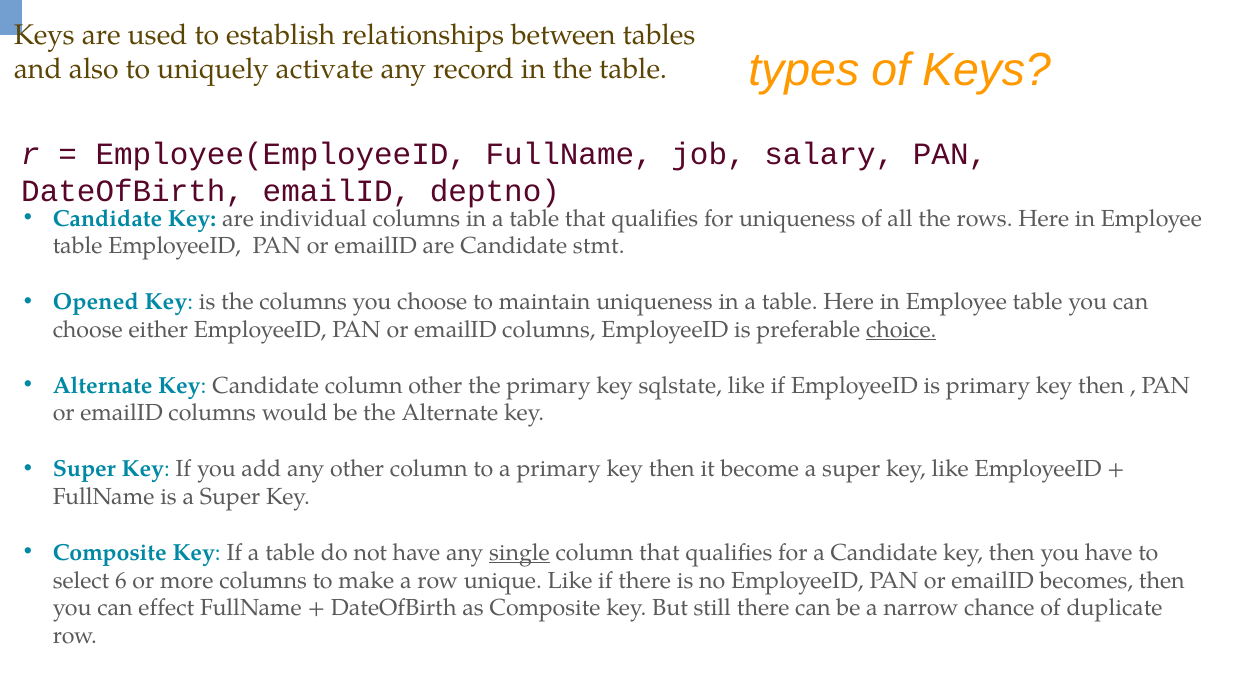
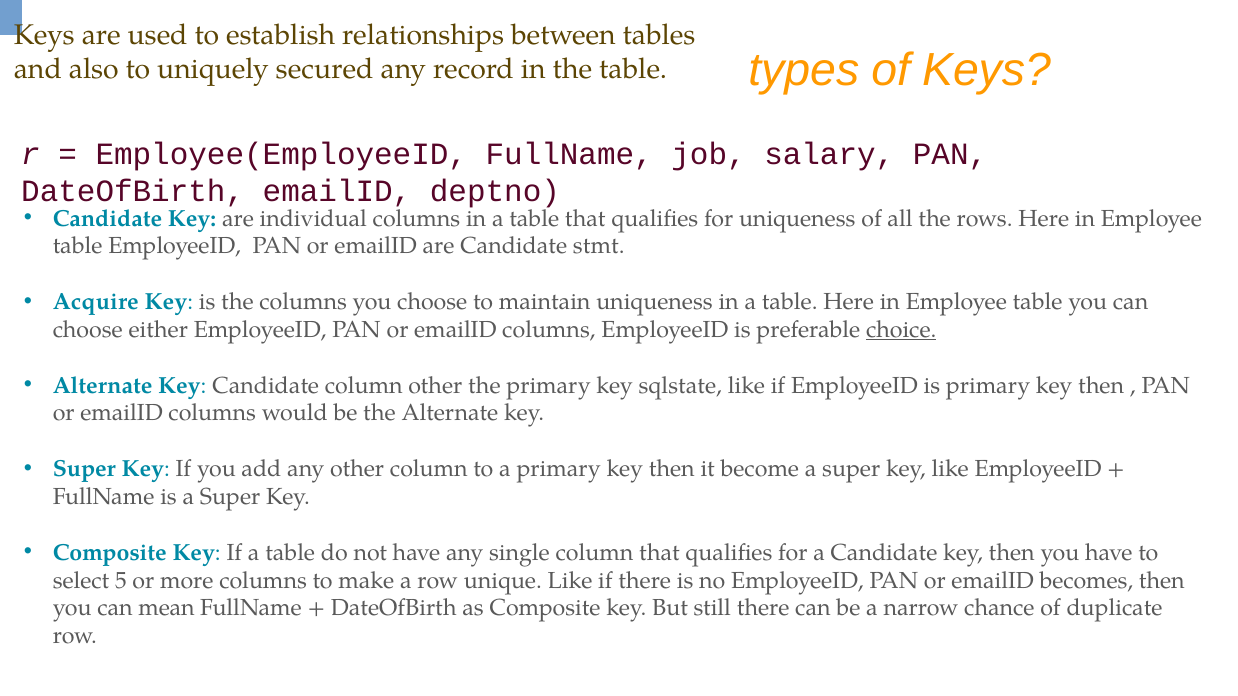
activate: activate -> secured (325, 69)
Opened: Opened -> Acquire (96, 302)
single underline: present -> none (519, 553)
6: 6 -> 5 (121, 581)
effect: effect -> mean (167, 609)
